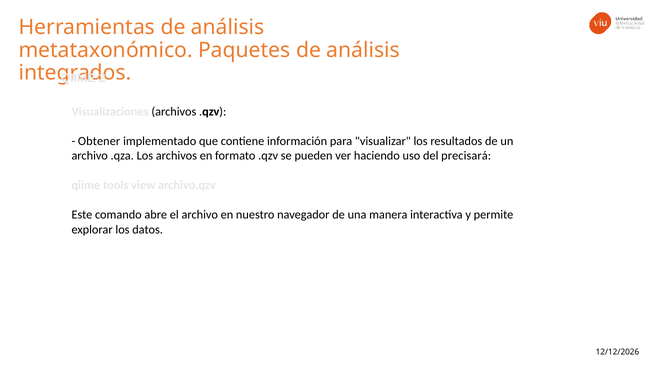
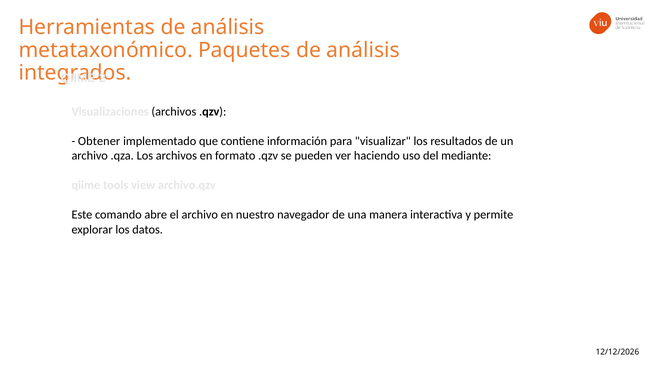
precisará: precisará -> mediante (466, 156)
